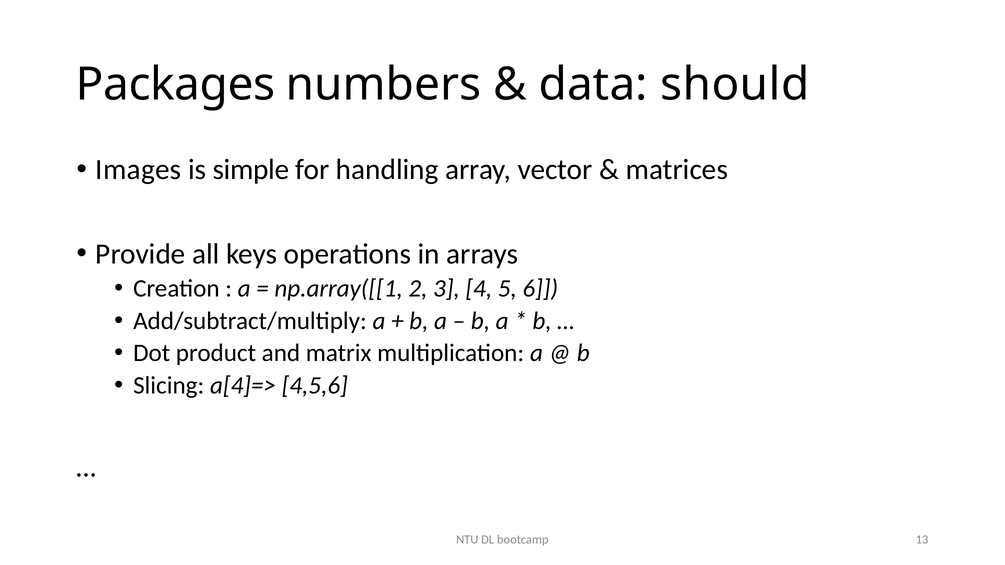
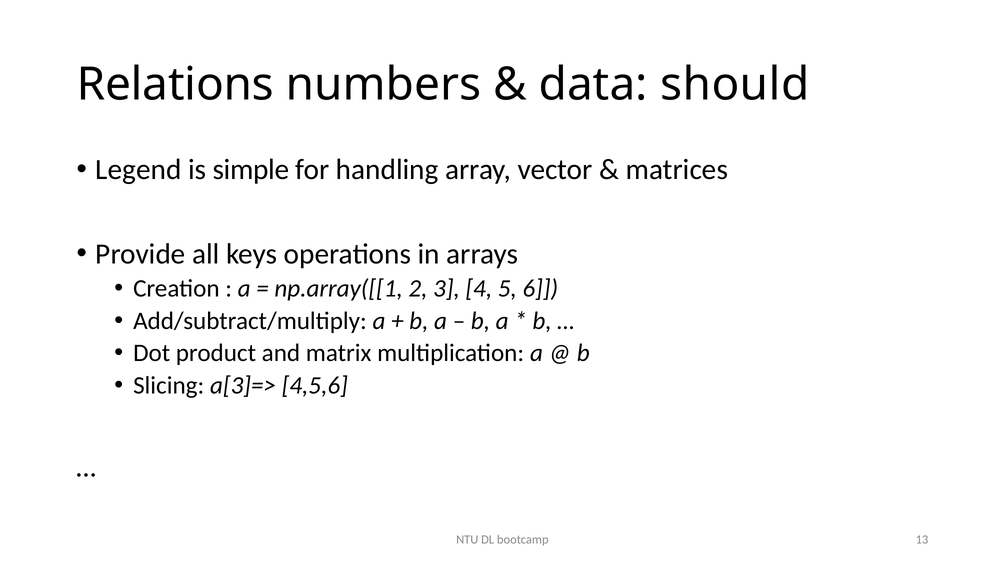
Packages: Packages -> Relations (175, 84)
Images: Images -> Legend (139, 170)
a[4]=>: a[4]=> -> a[3]=> (243, 386)
